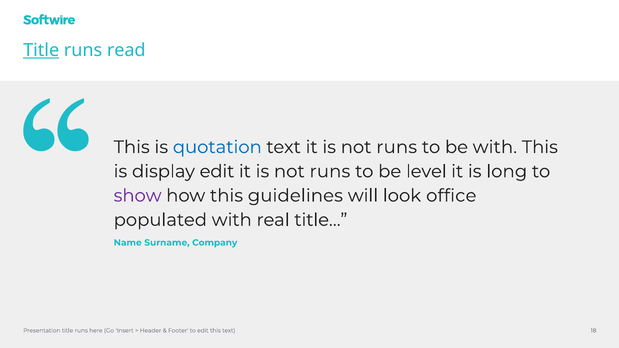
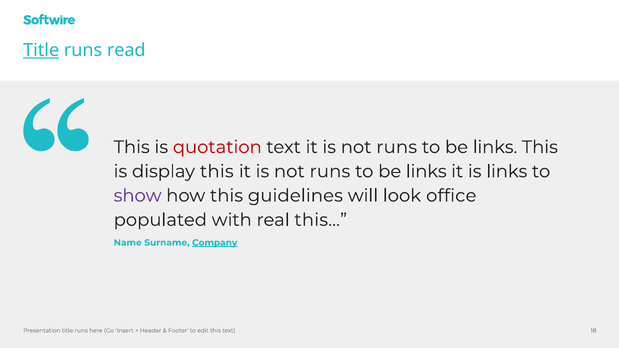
quotation colour: blue -> red (217, 147)
with: with -> links (495, 147)
display edit: edit -> this (217, 171)
level: level -> links (426, 171)
is long: long -> links (507, 171)
title…: title… -> this… (321, 220)
Company underline: none -> present (215, 243)
